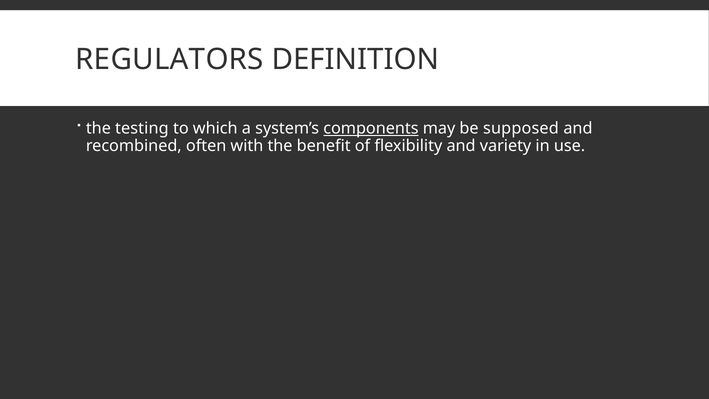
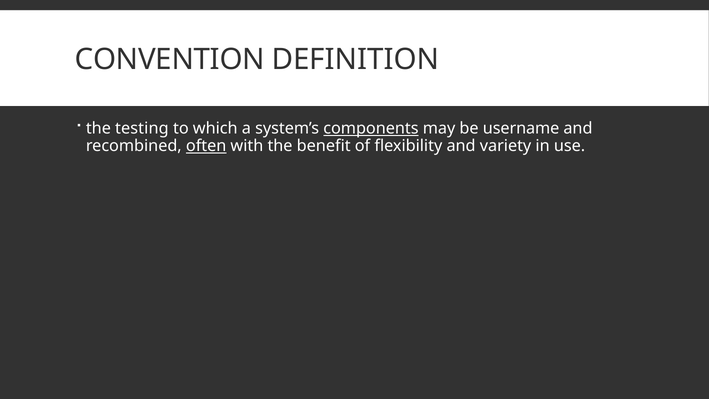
REGULATORS: REGULATORS -> CONVENTION (170, 60)
supposed: supposed -> username (521, 128)
often underline: none -> present (206, 146)
